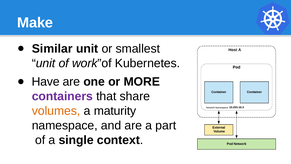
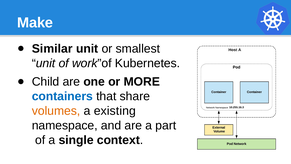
Have: Have -> Child (46, 82)
containers colour: purple -> blue (62, 96)
maturity: maturity -> existing (115, 111)
